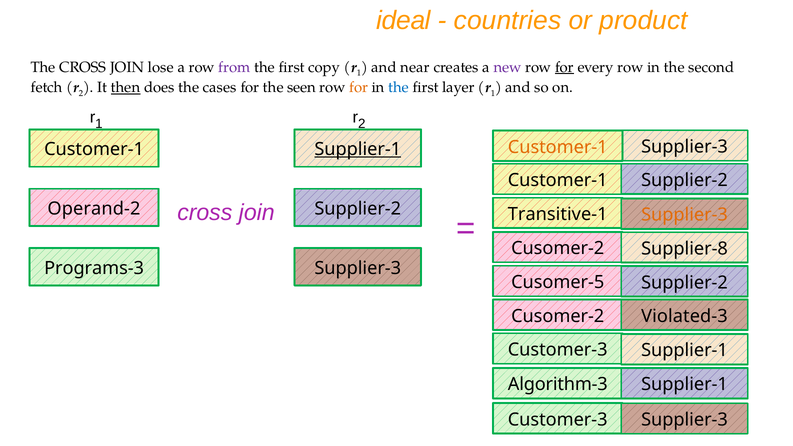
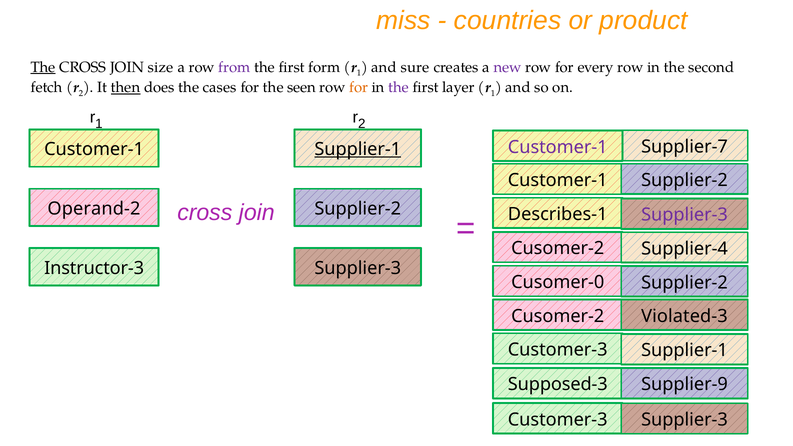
ideal: ideal -> miss (403, 21)
The underline: none -> present (43, 67)
lose: lose -> size (161, 67)
copy: copy -> form (324, 67)
near: near -> sure (415, 67)
for underline: present -> none (564, 67)
the colour: blue -> purple (399, 88)
Supplier-3: Supplier-3 -> Supplier-7 (685, 147)
Customer-1 colour: orange -> purple (558, 147)
Transitive-1: Transitive-1 -> Describes-1 (558, 214)
Supplier-3 colour: orange -> purple (685, 215)
Supplier-8: Supplier-8 -> Supplier-4 (685, 249)
Programs-3: Programs-3 -> Instructor-3 (94, 268)
Cusomer-5: Cusomer-5 -> Cusomer-0 (558, 282)
Algorithm-3: Algorithm-3 -> Supposed-3 (558, 384)
Supplier-1: Supplier-1 -> Supplier-9 (685, 384)
